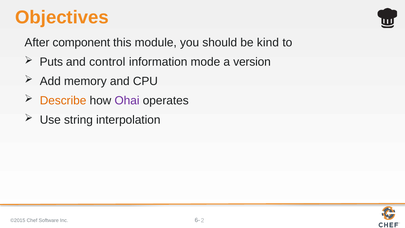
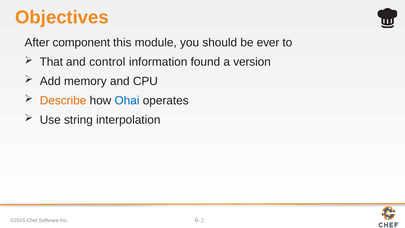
kind: kind -> ever (268, 43)
Puts: Puts -> That (51, 62)
mode: mode -> found (205, 62)
Ohai colour: purple -> blue (127, 100)
